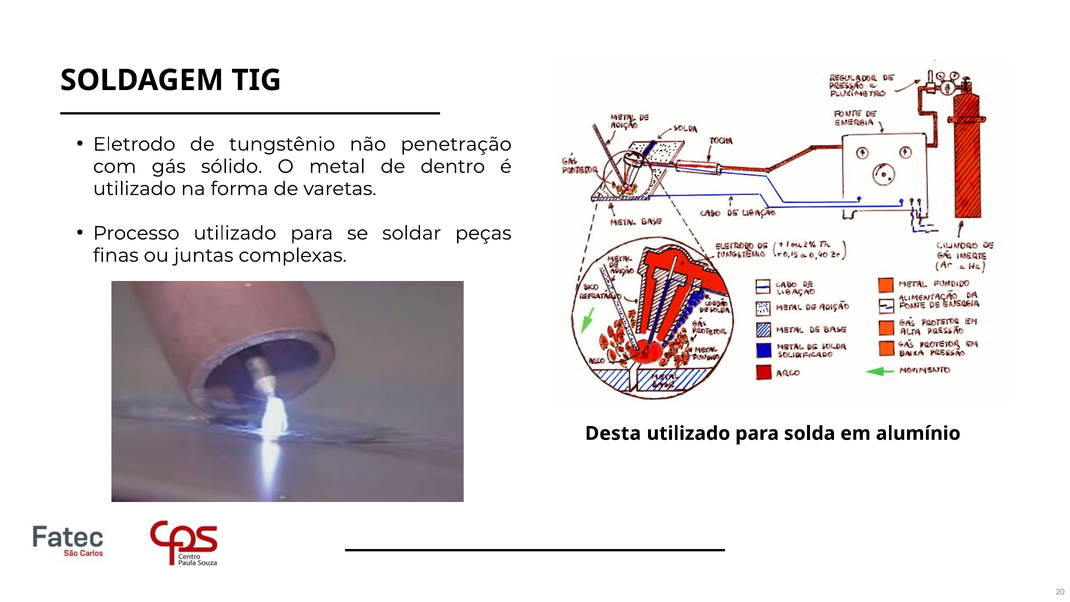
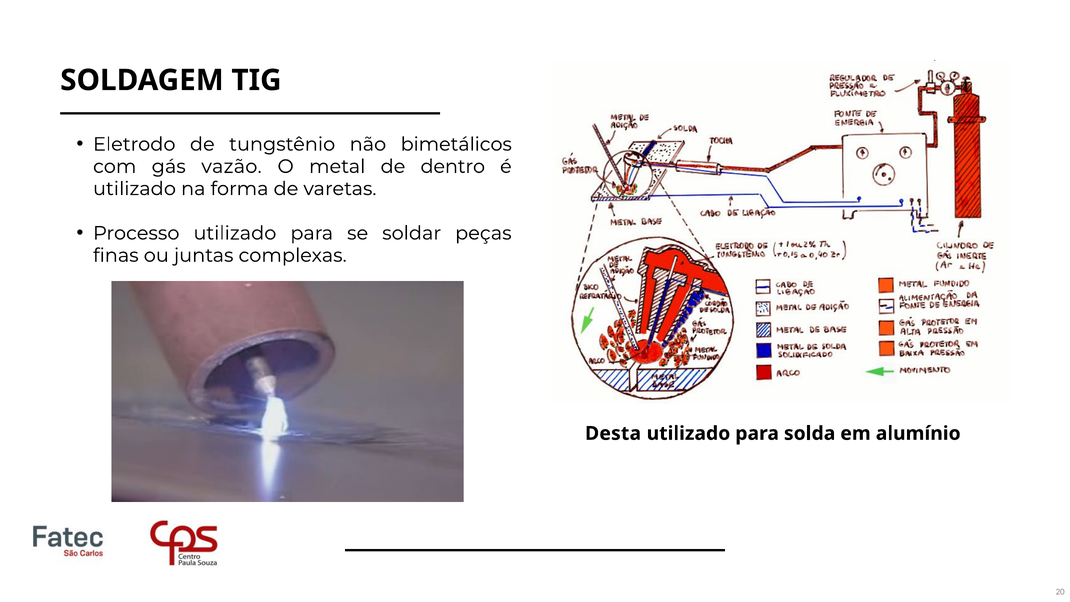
penetração: penetração -> bimetálicos (456, 144)
sólido: sólido -> vazão (232, 166)
